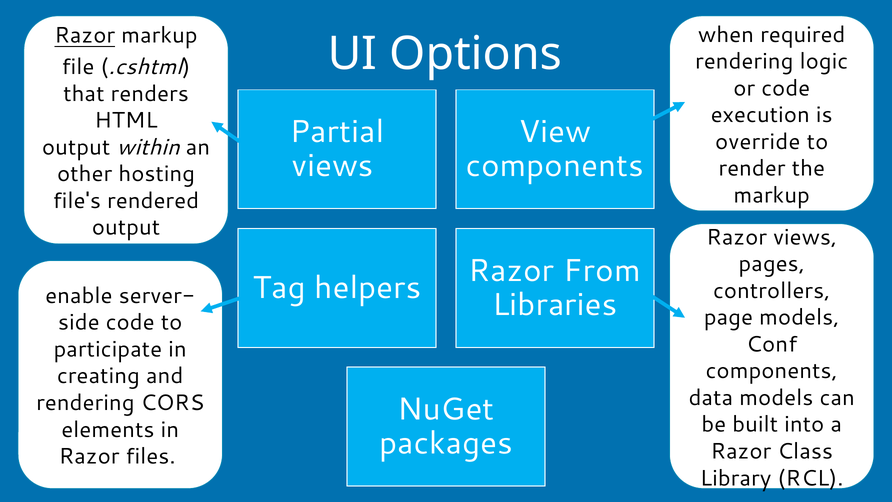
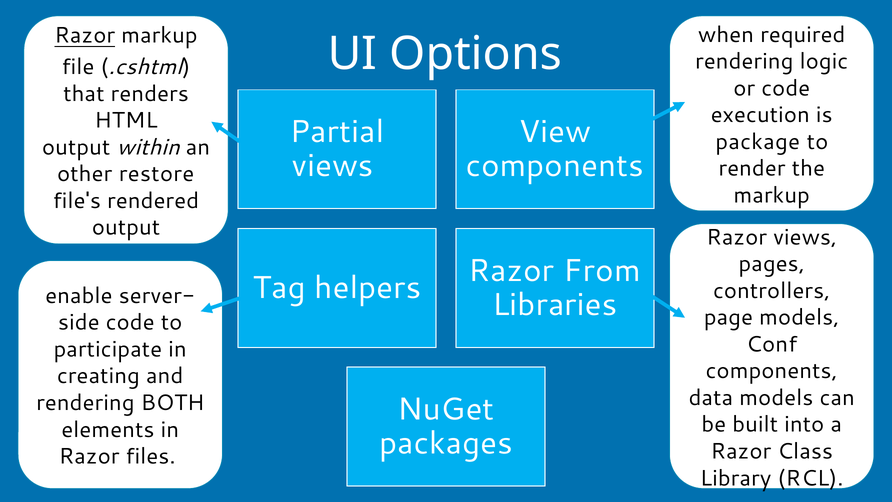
override: override -> package (758, 142)
hosting: hosting -> restore (157, 174)
CORS: CORS -> BOTH (172, 403)
